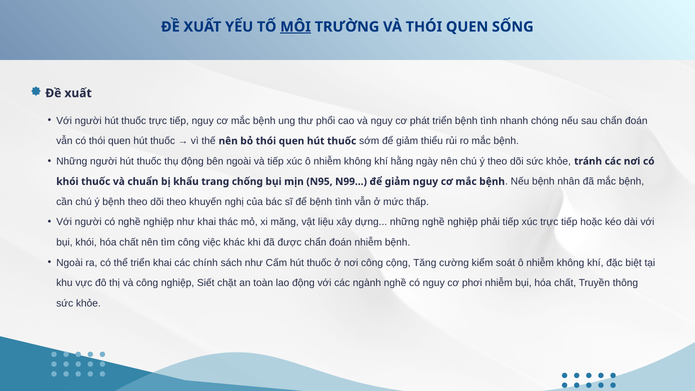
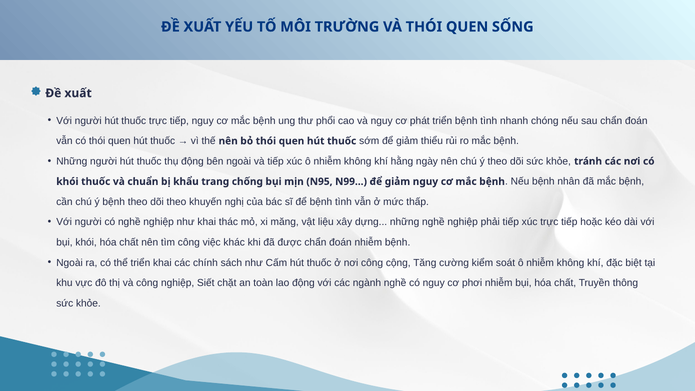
MÔI underline: present -> none (296, 27)
